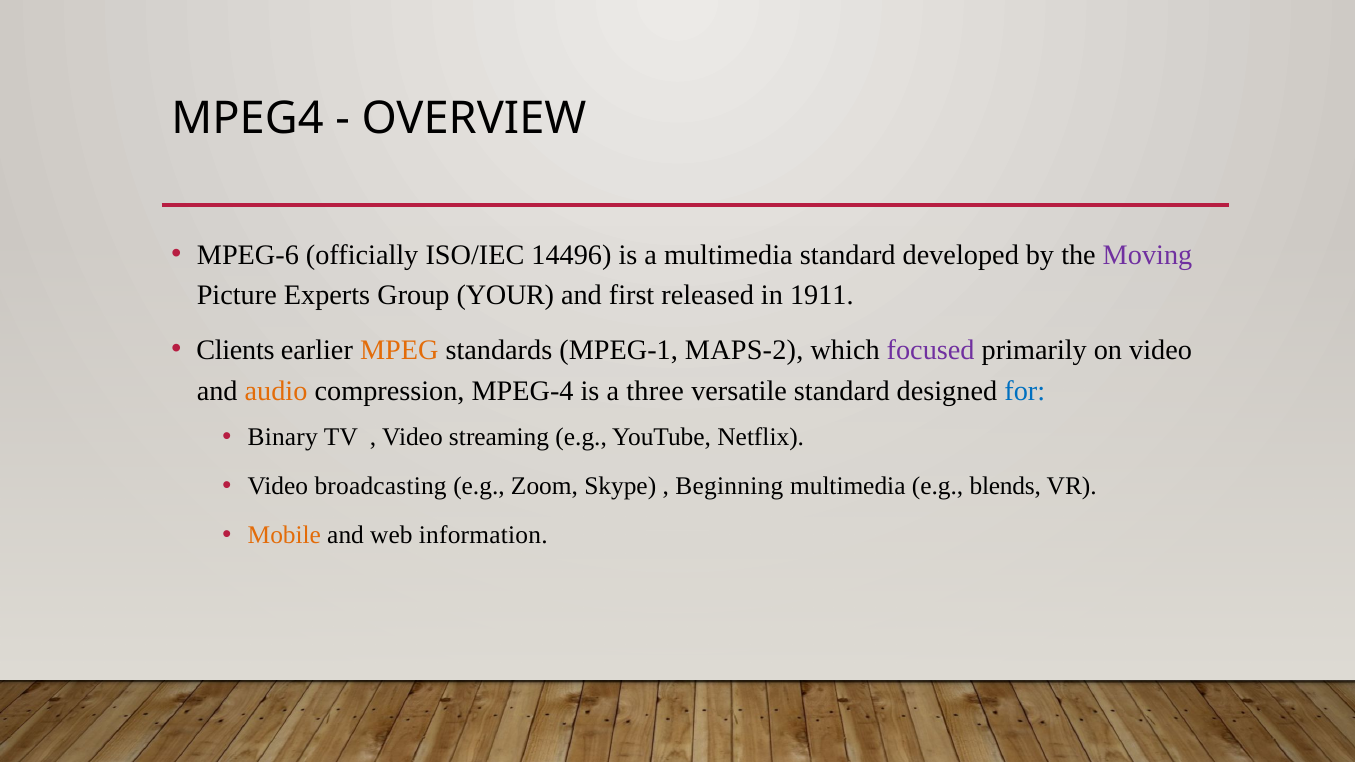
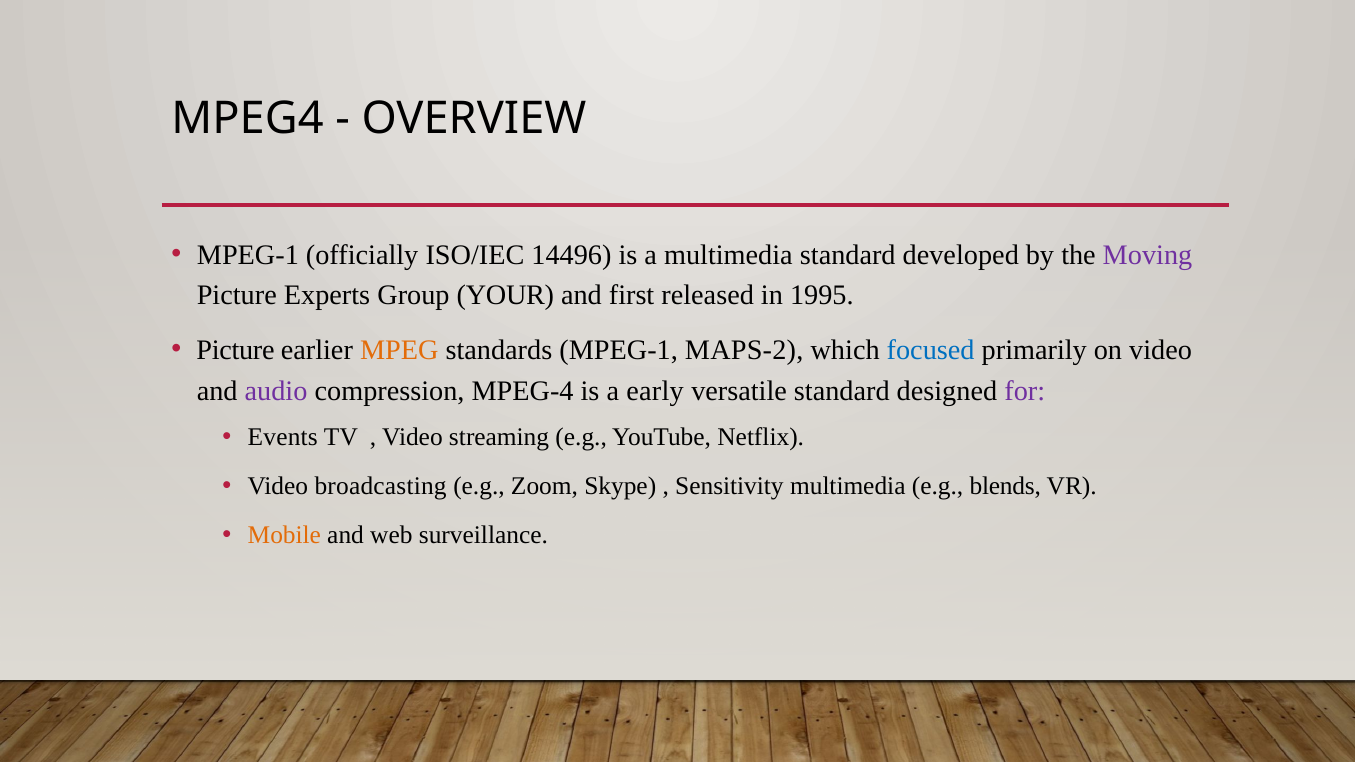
MPEG-6: MPEG-6 -> MPEG-1 (248, 255)
1911: 1911 -> 1995 (822, 296)
Clients: Clients -> Picture (235, 350)
focused colour: purple -> blue (931, 350)
audio colour: orange -> purple (276, 391)
three: three -> early (655, 391)
for colour: blue -> purple (1025, 391)
Binary: Binary -> Events (283, 437)
Beginning: Beginning -> Sensitivity (729, 486)
information: information -> surveillance (483, 535)
